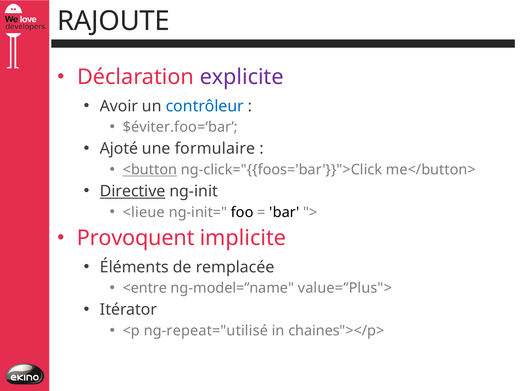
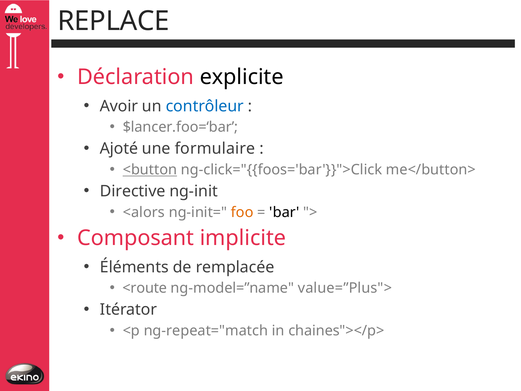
RAJOUTE: RAJOUTE -> REPLACE (114, 21)
explicite colour: purple -> black (242, 77)
$éviter.foo=‘bar: $éviter.foo=‘bar -> $lancer.foo=‘bar (180, 127)
Directive underline: present -> none (133, 191)
<lieue: <lieue -> <alors (144, 212)
foo colour: black -> orange (242, 212)
Provoquent: Provoquent -> Composant (136, 238)
<entre: <entre -> <route (145, 288)
ng-repeat="utilisé: ng-repeat="utilisé -> ng-repeat="match (206, 331)
